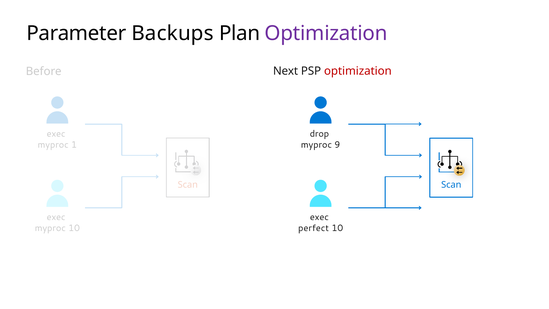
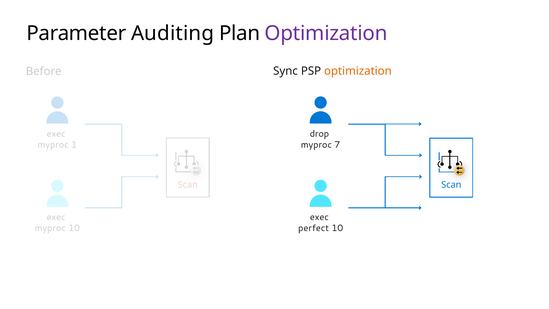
Backups: Backups -> Auditing (173, 33)
Next: Next -> Sync (285, 71)
optimization colour: red -> orange (358, 71)
9: 9 -> 7 (337, 145)
